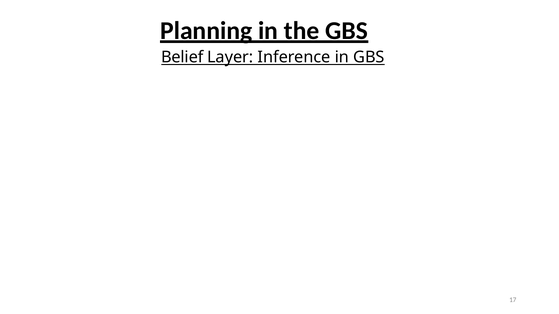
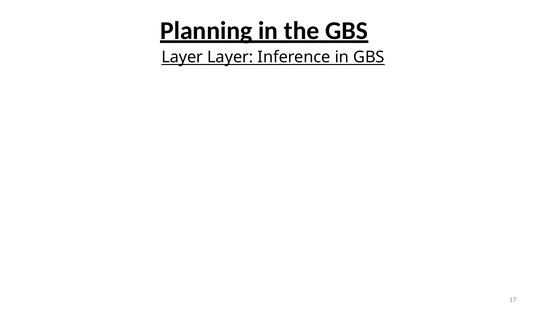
Belief: Belief -> Layer (182, 57)
